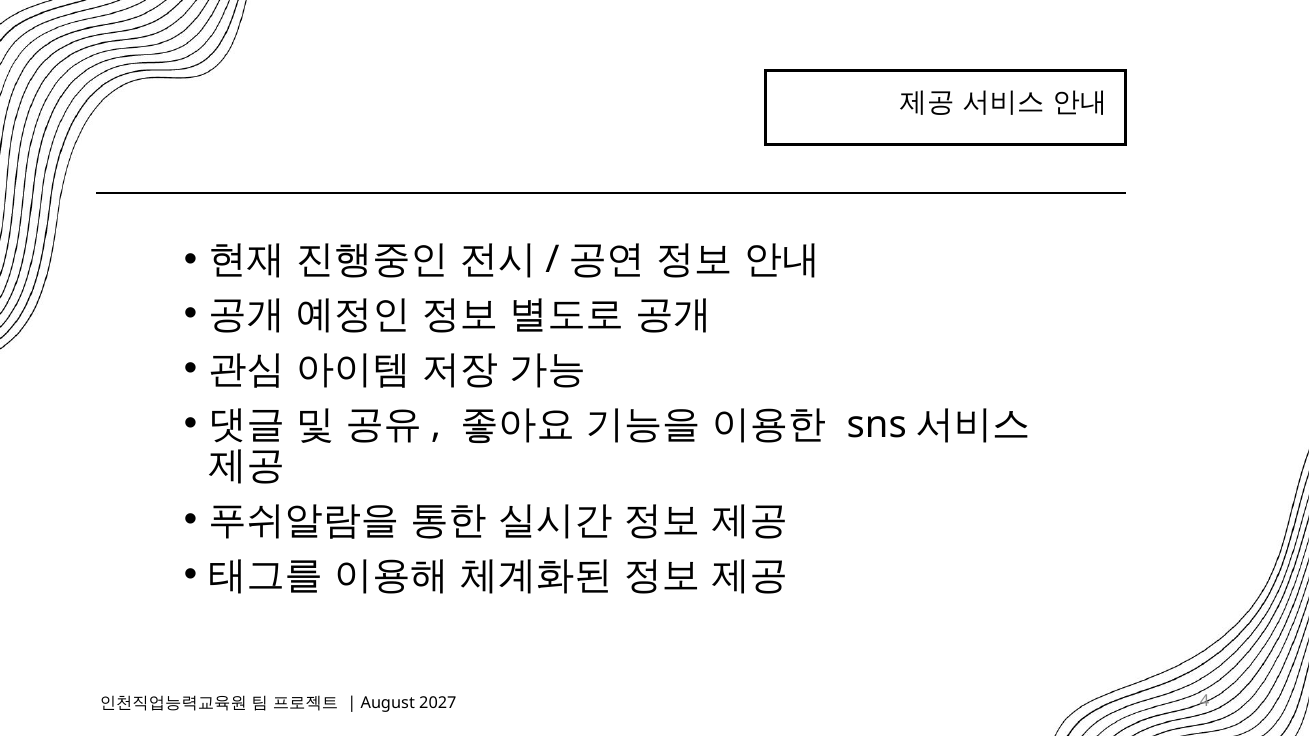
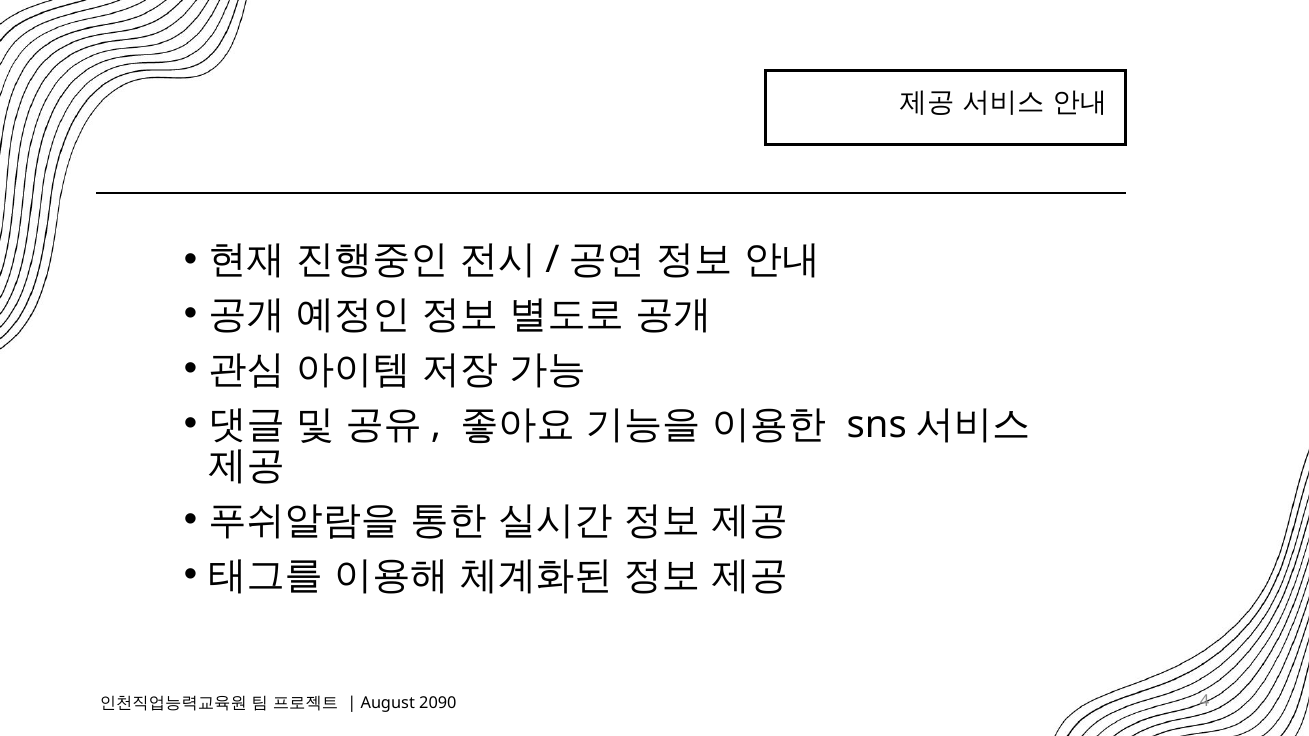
2027: 2027 -> 2090 (438, 703)
